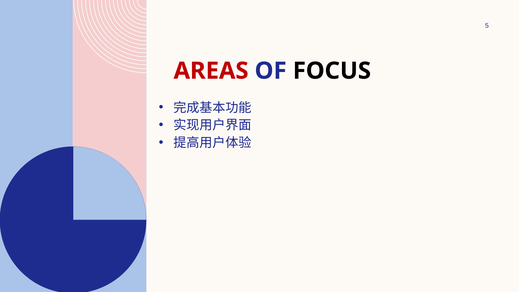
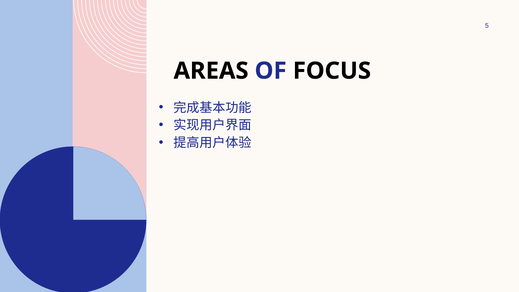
AREAS colour: red -> black (211, 71)
